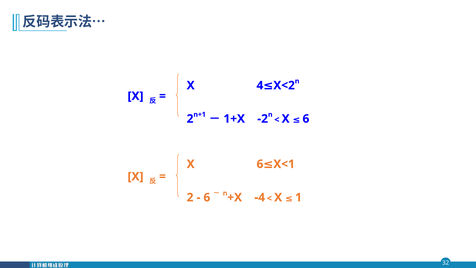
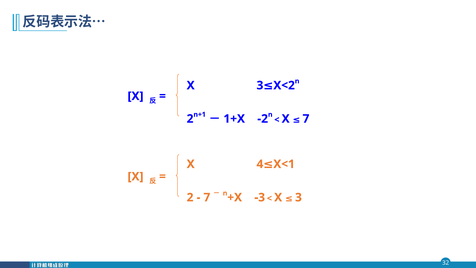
X 4: 4 -> 3 (260, 85)
6: 6 -> 7 (306, 119)
X 6: 6 -> 4 (260, 164)
6: 6 -> 7 (207, 197)
-4: -4 -> -3 (260, 197)
1: 1 -> 3 (298, 197)
